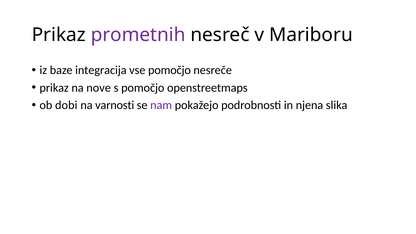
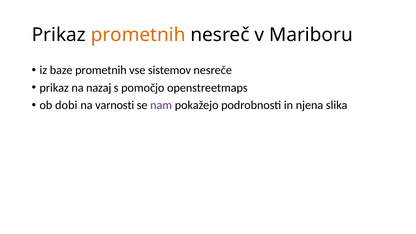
prometnih colour: purple -> orange (138, 35)
baze integracija: integracija -> prometnih (101, 70)
vse pomočjo: pomočjo -> sistemov (170, 70)
nove: nove -> nazaj (99, 88)
